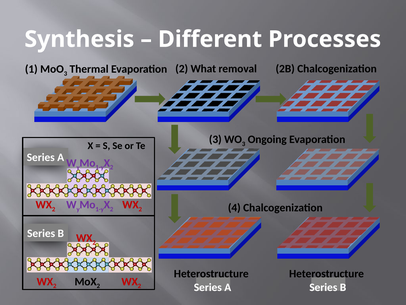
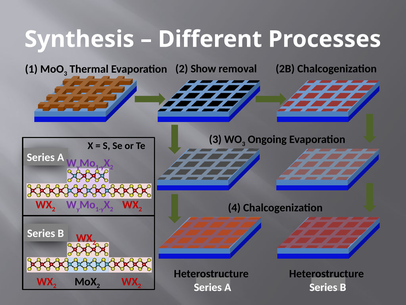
What: What -> Show (203, 69)
